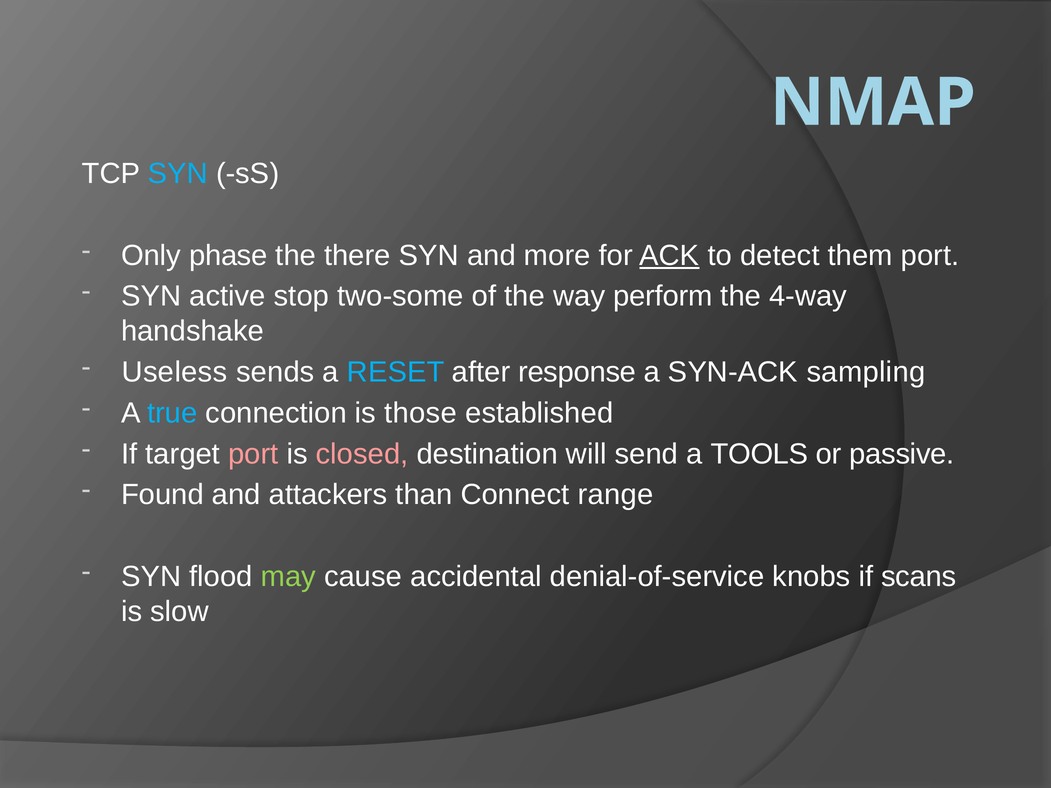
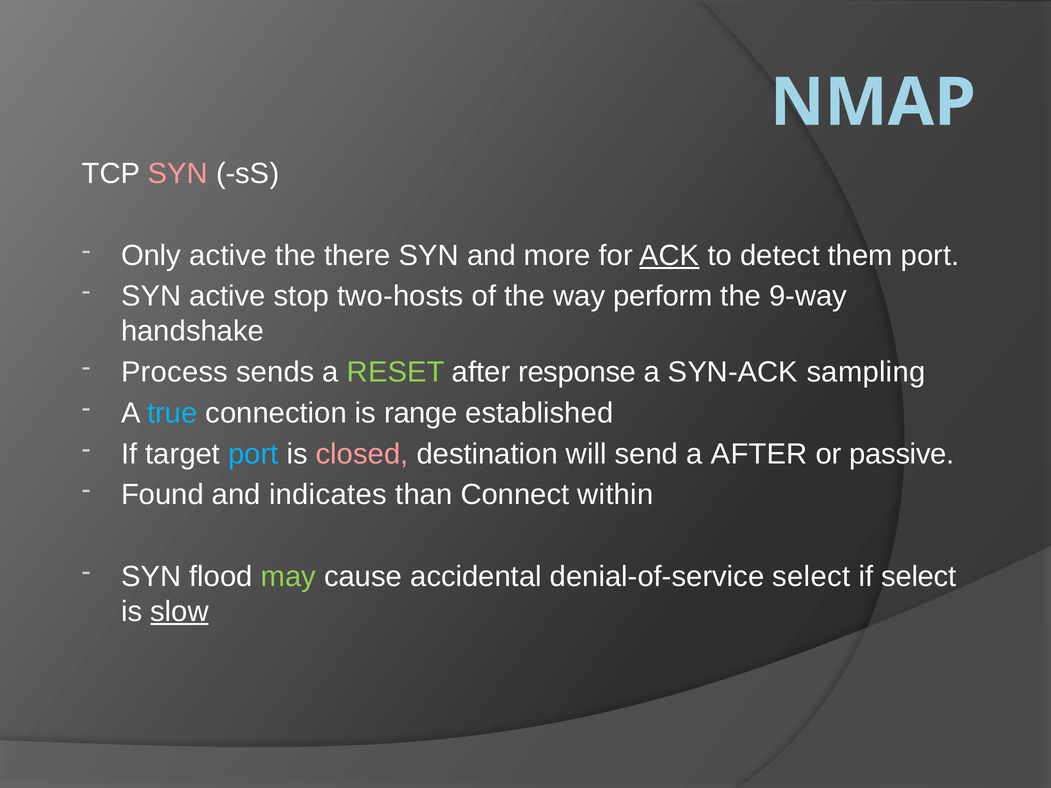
SYN colour: light blue -> pink (178, 174)
Only phase: phase -> active (228, 255)
two-some: two-some -> two-hosts (400, 296)
4-way: 4-way -> 9-way (808, 296)
Useless: Useless -> Process (175, 372)
RESET colour: light blue -> light green (396, 372)
those: those -> range (421, 413)
port colour: pink -> light blue (253, 454)
a TOOLS: TOOLS -> AFTER (759, 454)
attackers: attackers -> indicates (328, 495)
range: range -> within (615, 495)
denial-of-service knobs: knobs -> select (811, 577)
if scans: scans -> select (919, 577)
slow underline: none -> present (180, 612)
